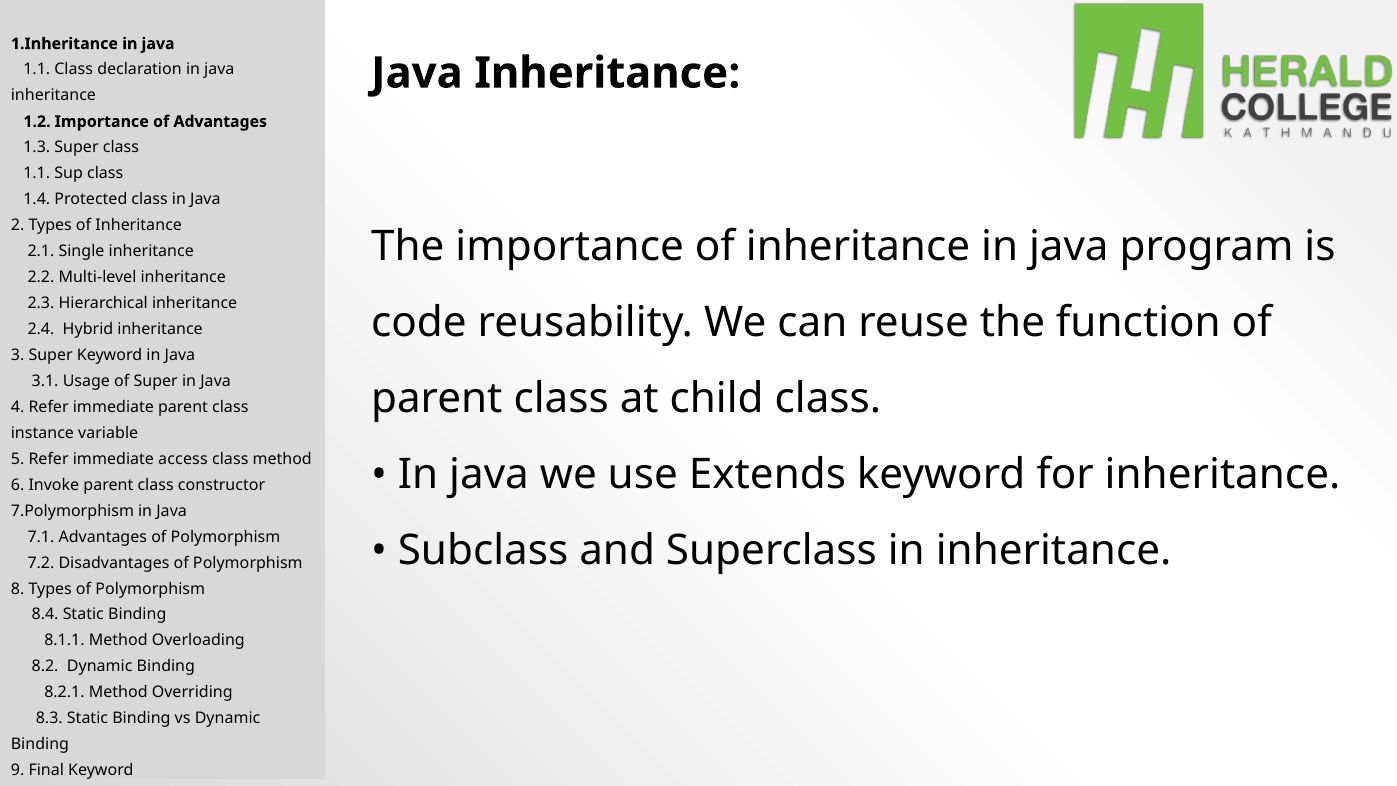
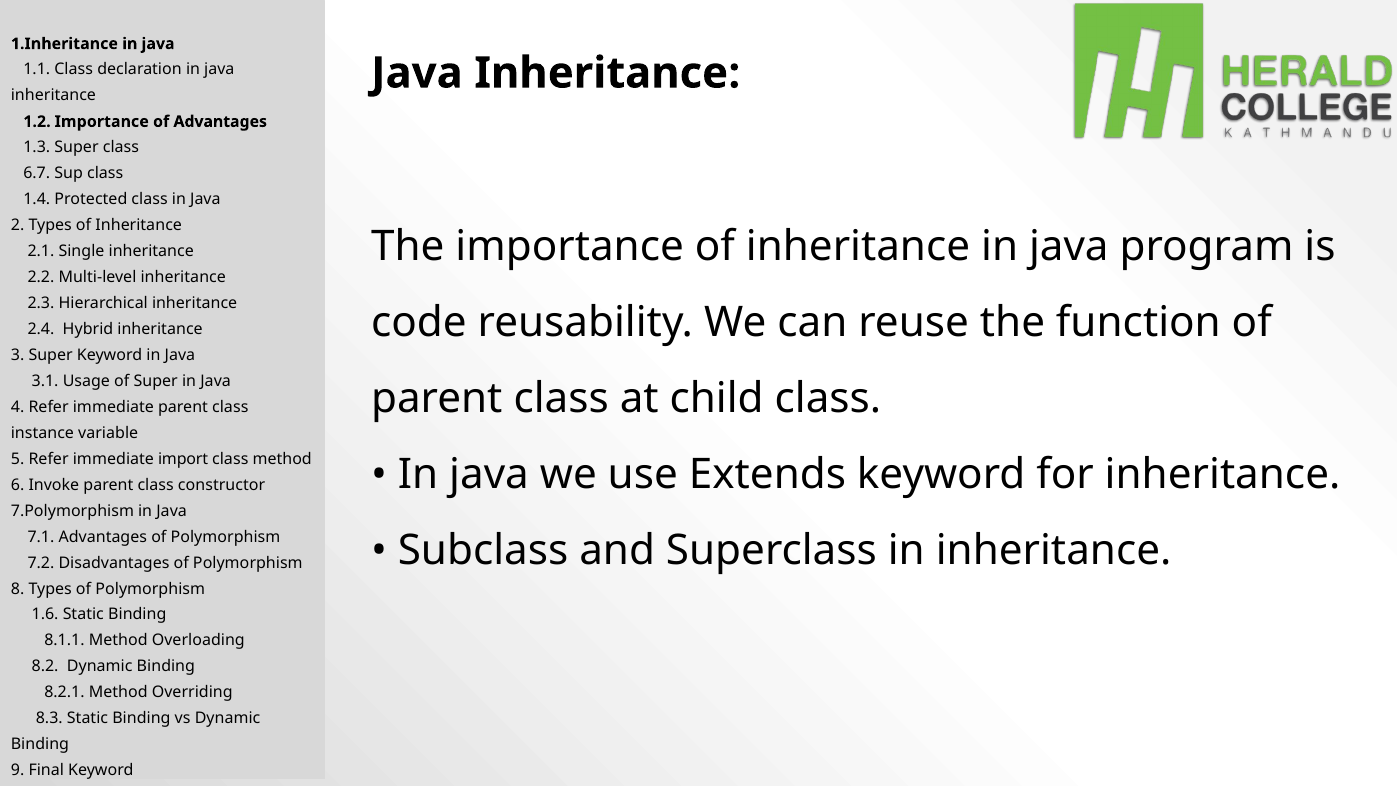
1.1: 1.1 -> 6.7 (37, 173)
access: access -> import (183, 459)
8.4: 8.4 -> 1.6 (45, 615)
